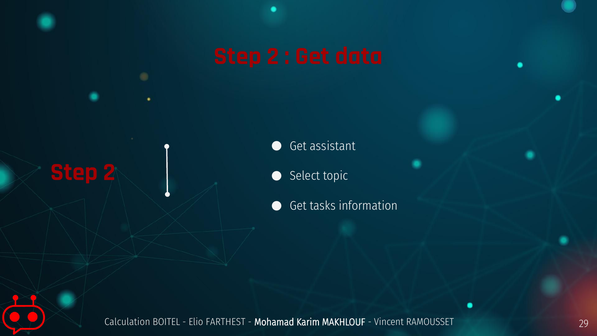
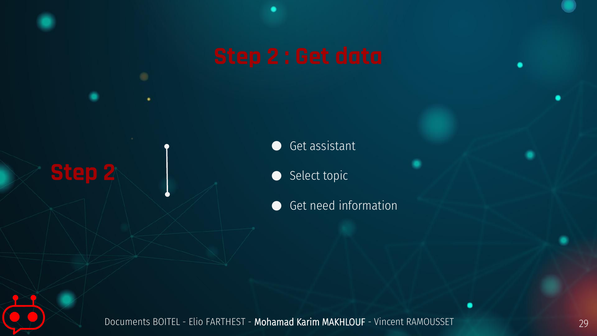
tasks: tasks -> need (323, 206)
Calculation: Calculation -> Documents (127, 322)
